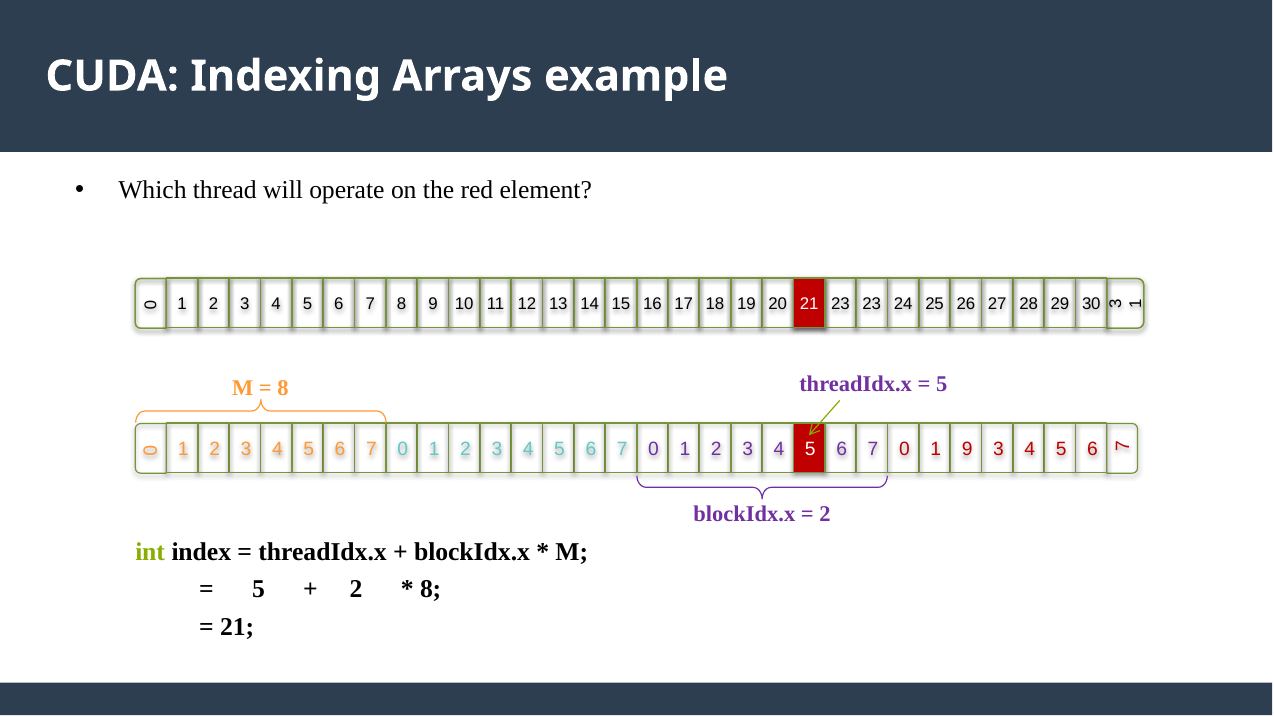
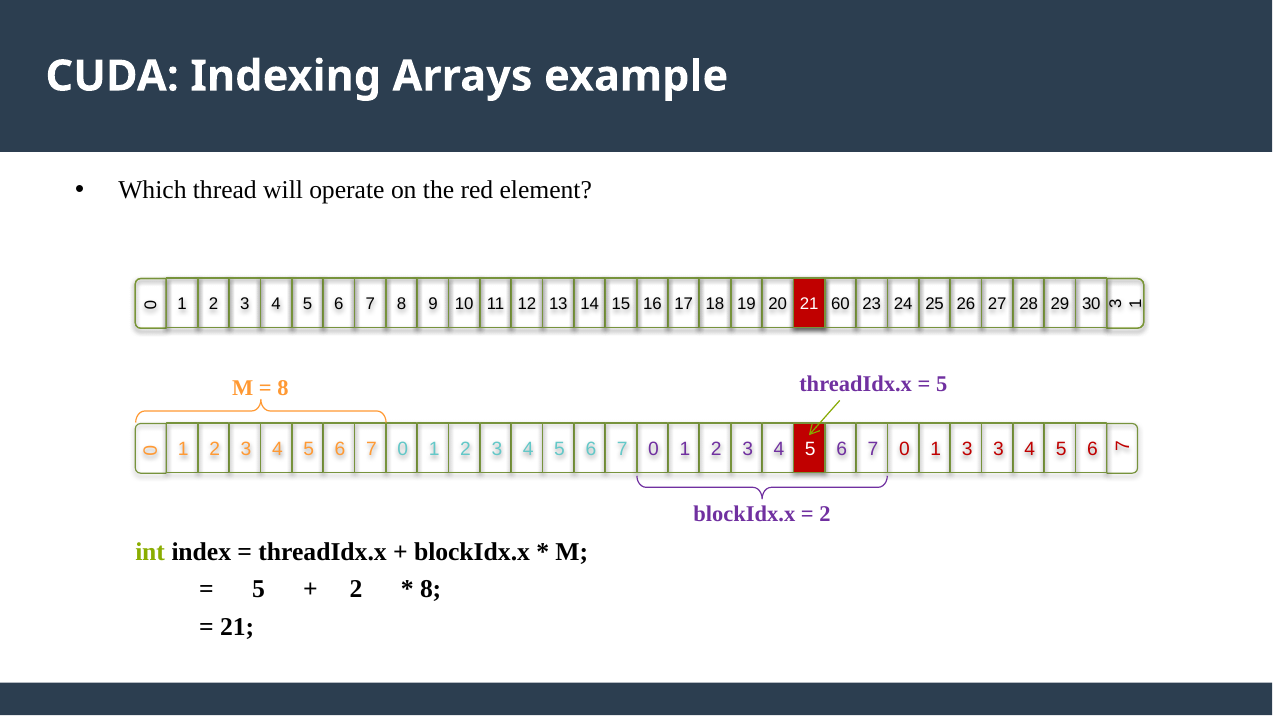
21 23: 23 -> 60 (840, 304)
1 9: 9 -> 3 (967, 449)
